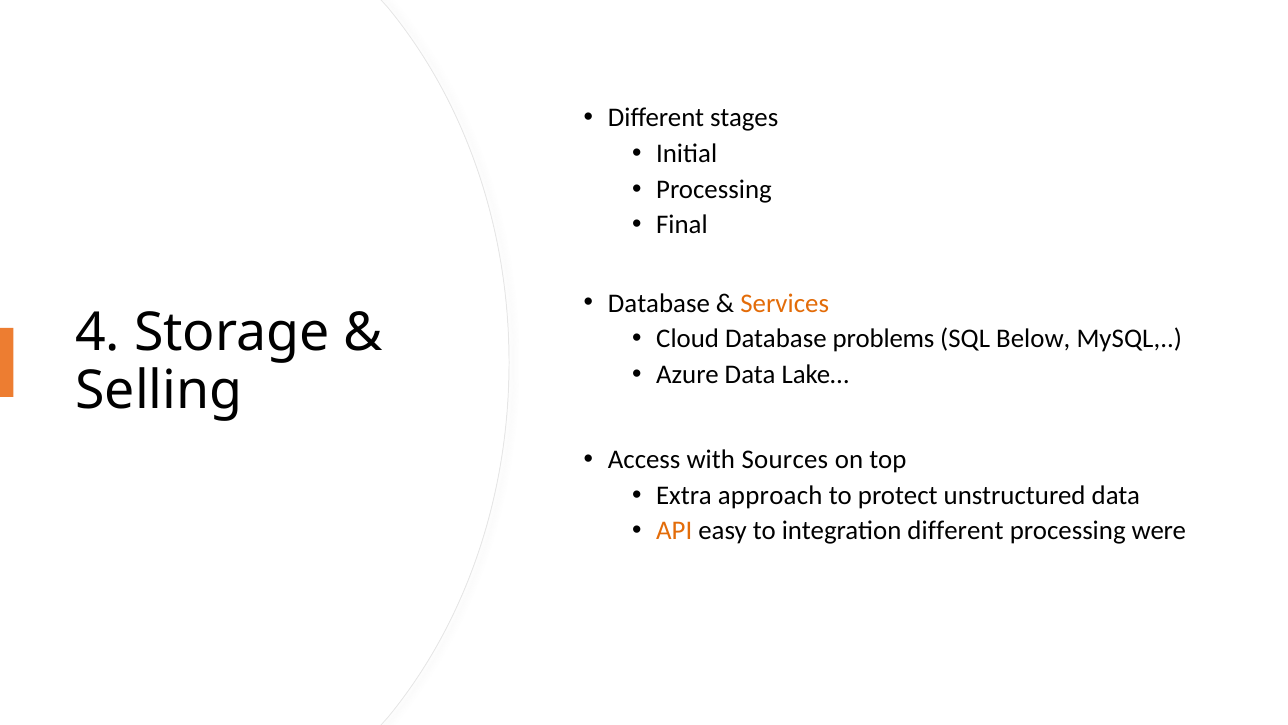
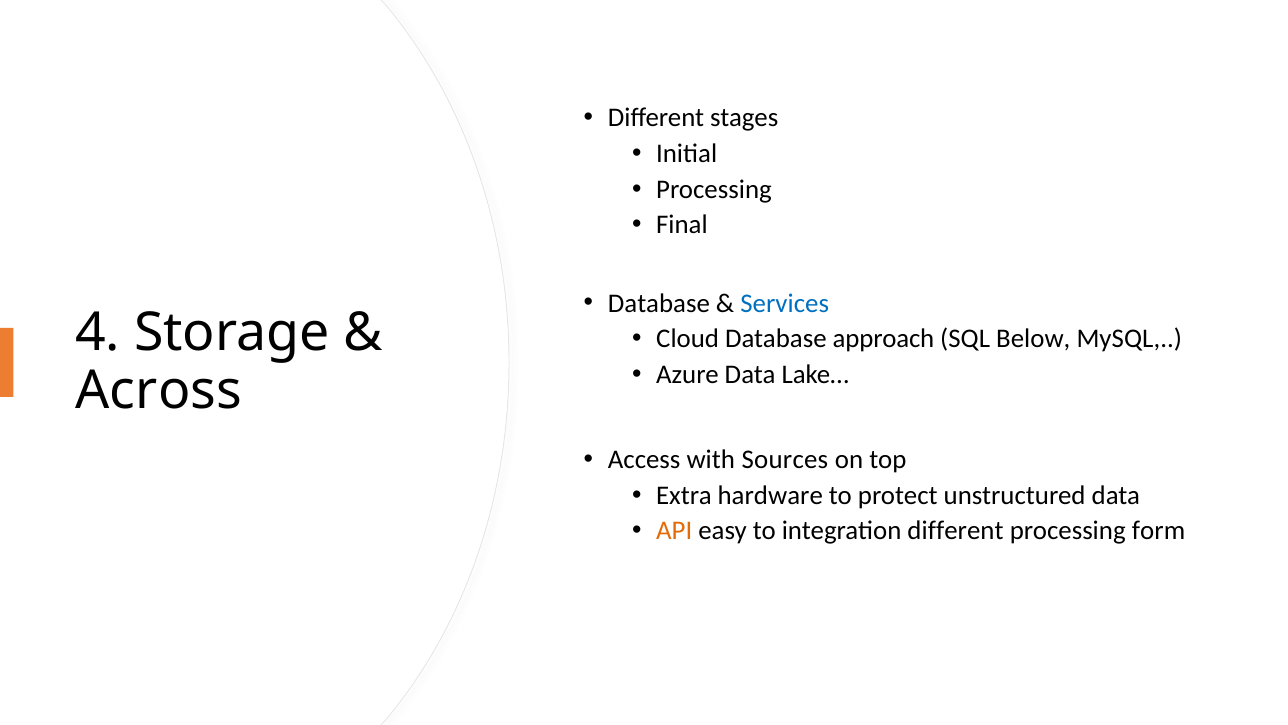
Services colour: orange -> blue (785, 303)
problems: problems -> approach (884, 339)
Selling: Selling -> Across (159, 390)
approach: approach -> hardware (770, 495)
were: were -> form (1159, 531)
